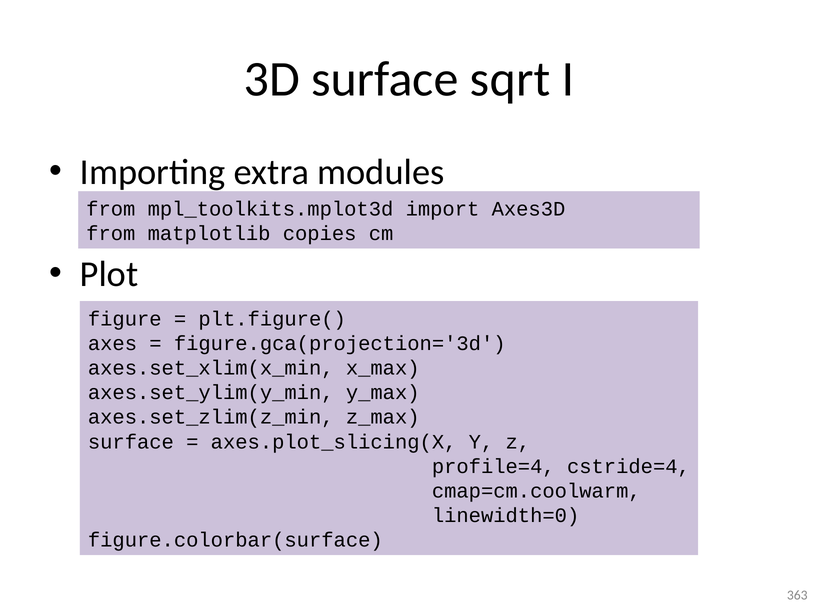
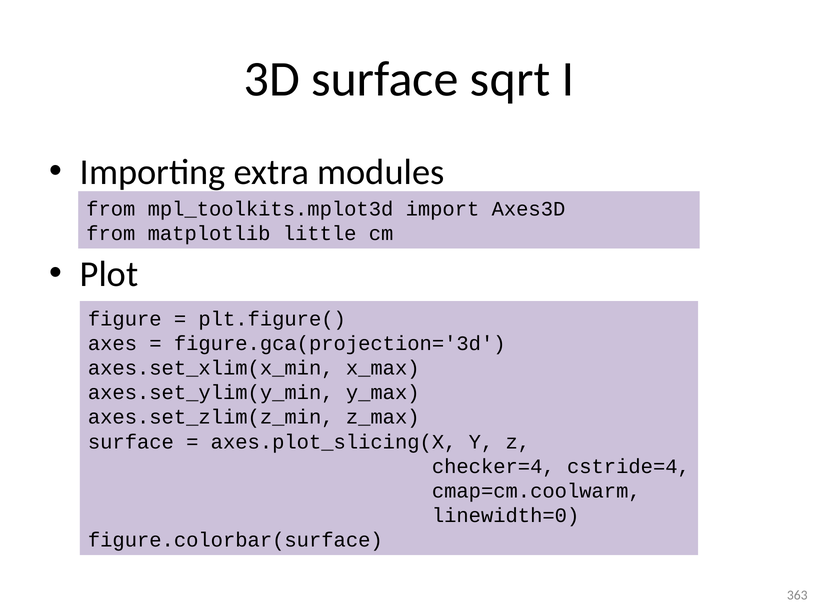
copies: copies -> little (320, 233)
profile=4: profile=4 -> checker=4 (493, 466)
